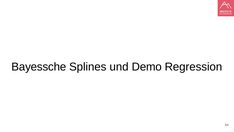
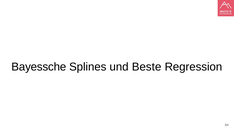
Demo: Demo -> Beste (147, 67)
